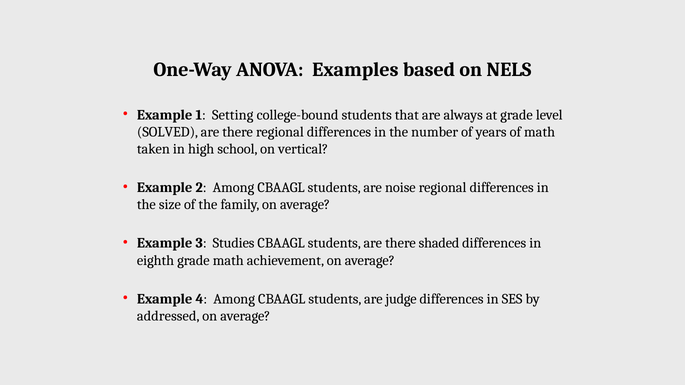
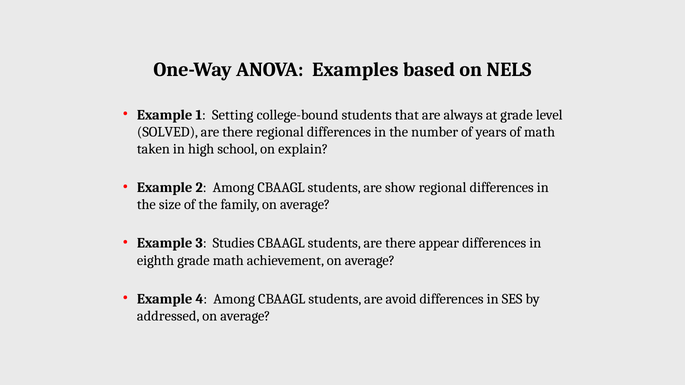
vertical: vertical -> explain (303, 149)
noise: noise -> show (400, 188)
shaded: shaded -> appear (439, 243)
judge: judge -> avoid (401, 299)
